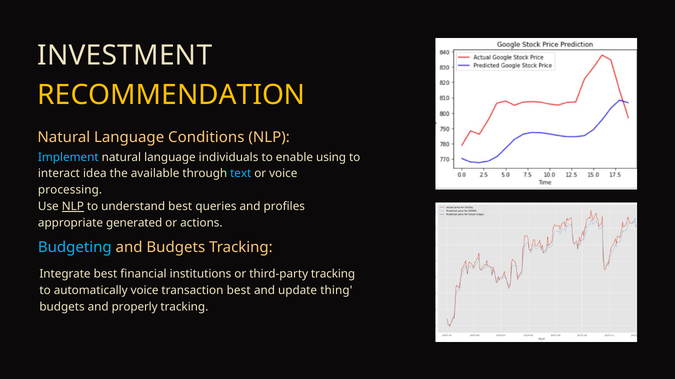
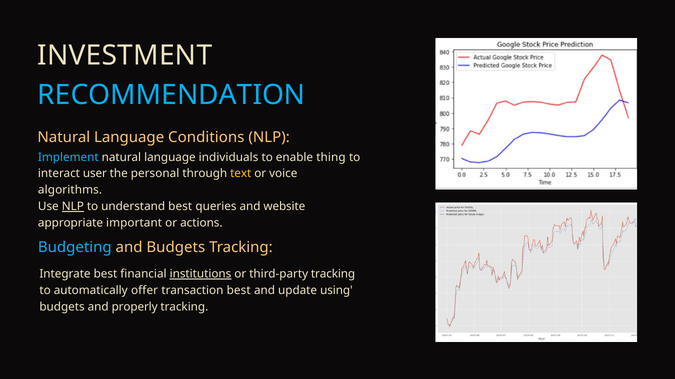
RECOMMENDATION colour: yellow -> light blue (171, 95)
using: using -> thing (331, 158)
idea: idea -> user (95, 174)
available: available -> personal (155, 174)
text colour: light blue -> yellow (241, 174)
processing: processing -> algorithms (70, 190)
profiles: profiles -> website (284, 207)
generated: generated -> important (134, 223)
institutions underline: none -> present (200, 275)
automatically voice: voice -> offer (145, 291)
thing: thing -> using (336, 291)
